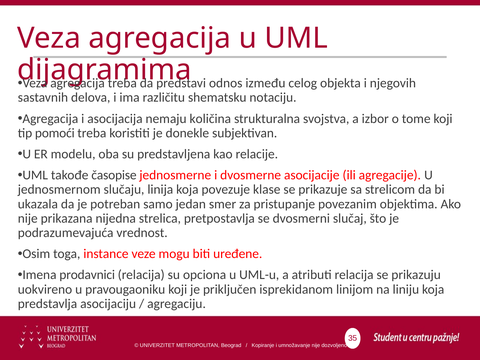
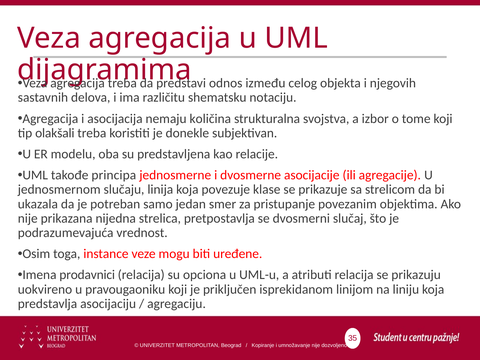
pomoći: pomoći -> olakšali (55, 133)
časopise: časopise -> principa (114, 175)
